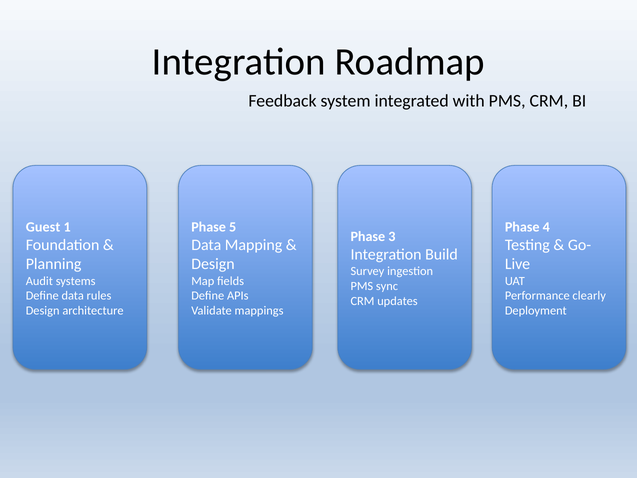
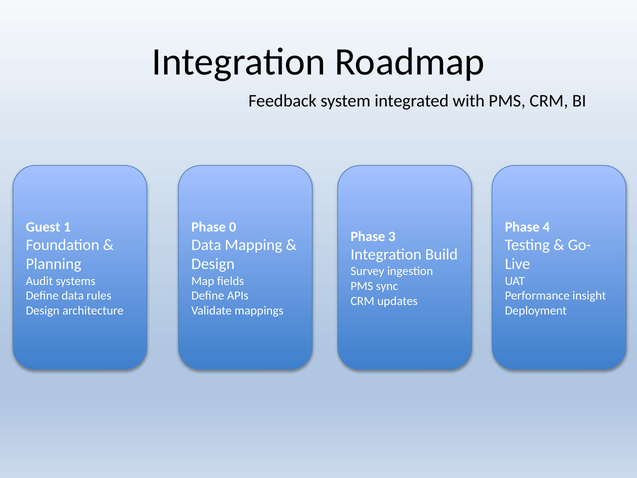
5: 5 -> 0 (233, 227)
clearly: clearly -> insight (589, 296)
